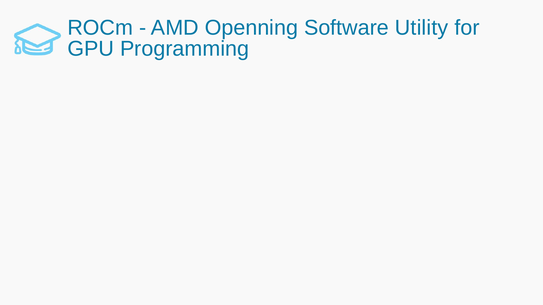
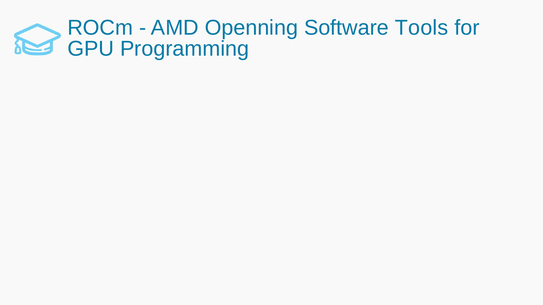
Utility: Utility -> Tools (422, 28)
